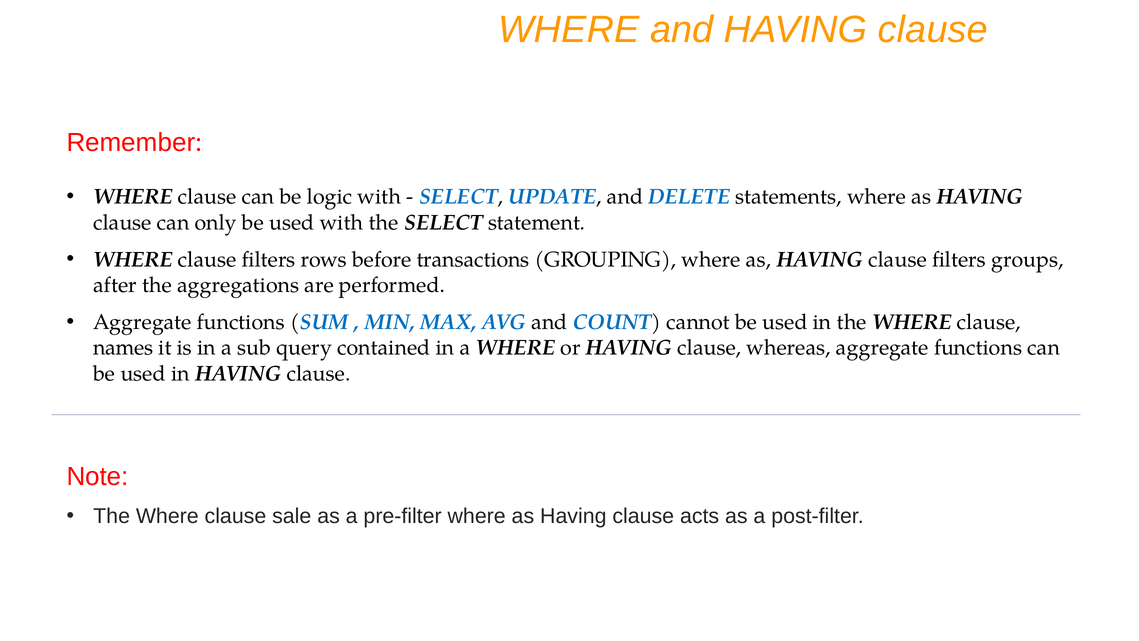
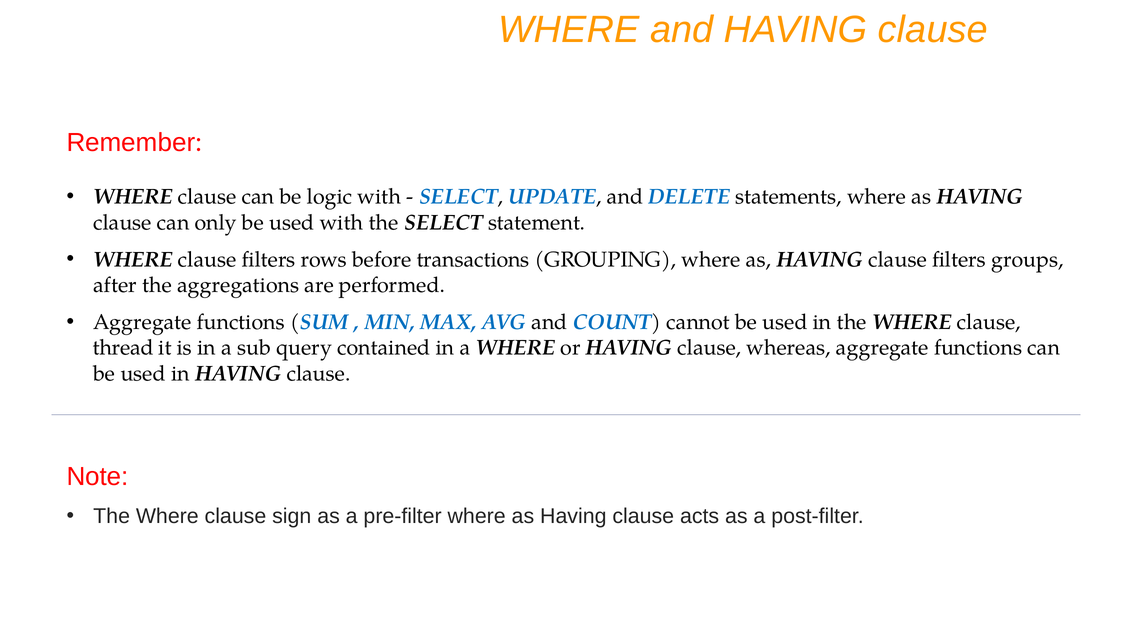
names: names -> thread (123, 348)
sale: sale -> sign (292, 516)
